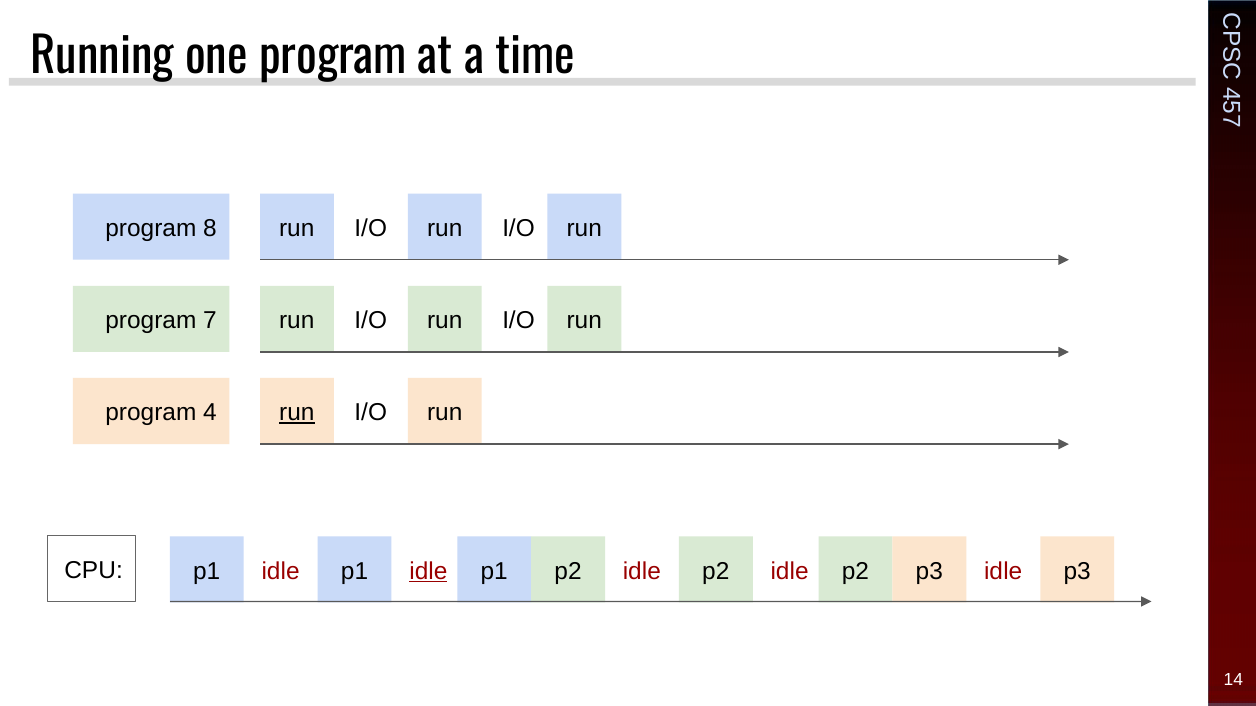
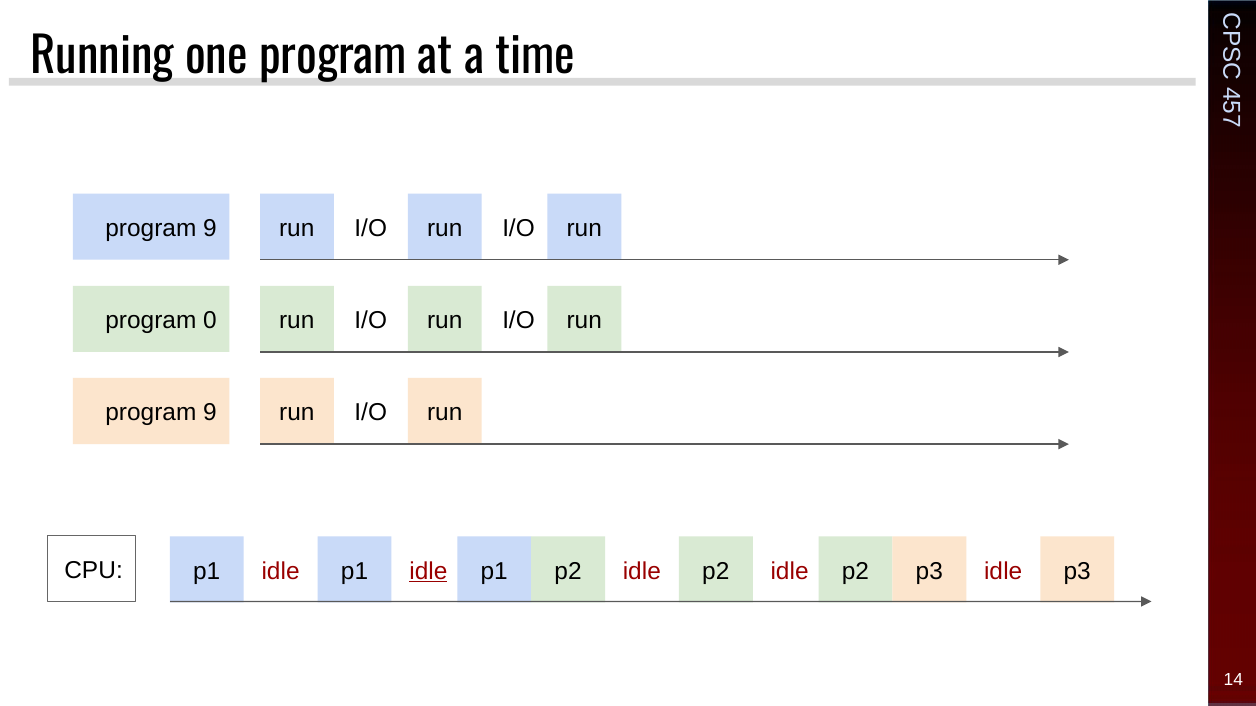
8: 8 -> 9 (210, 229)
program 7: 7 -> 0 (210, 321)
4: 4 -> 9 (210, 413)
run underline: present -> none (297, 413)
